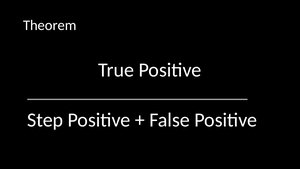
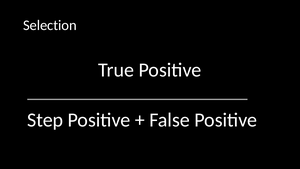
Theorem: Theorem -> Selection (50, 25)
